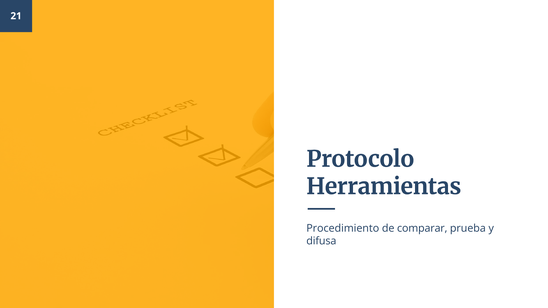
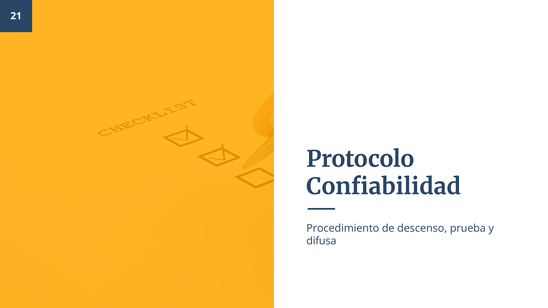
Herramientas: Herramientas -> Confiabilidad (384, 187)
comparar: comparar -> descenso (422, 228)
